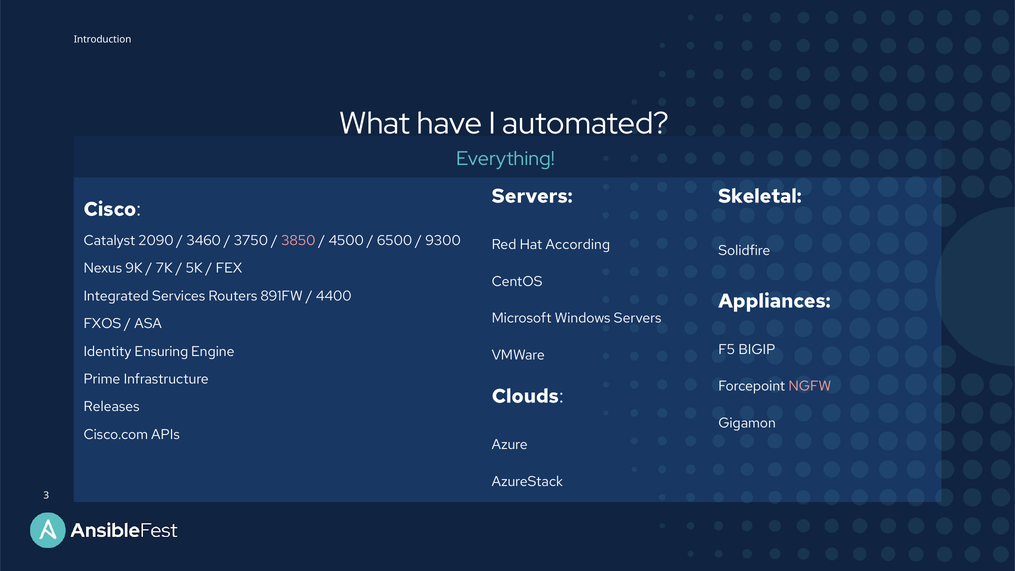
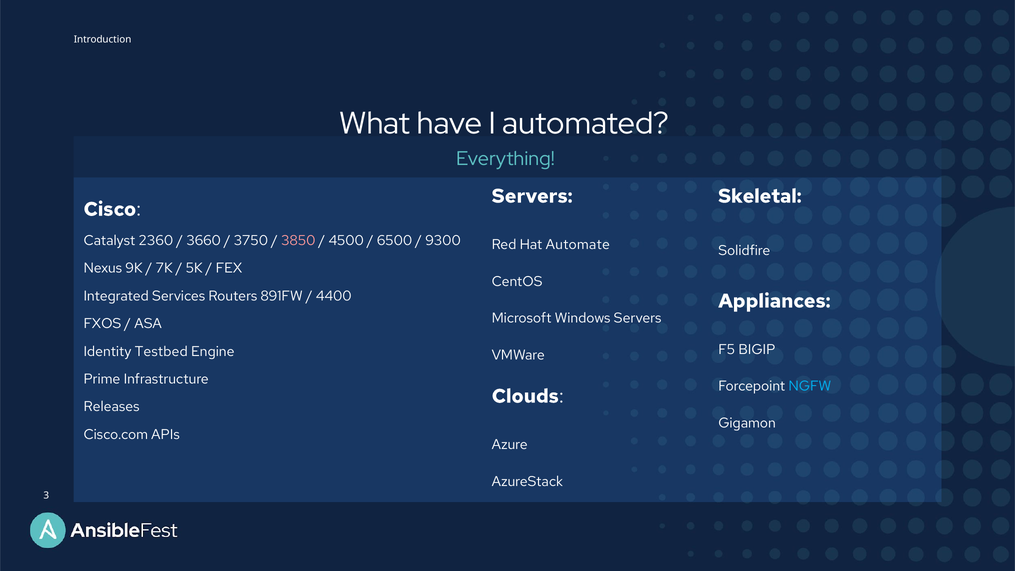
2090: 2090 -> 2360 (156, 241)
3460: 3460 -> 3660 (204, 241)
According: According -> Automate (578, 244)
Ensuring: Ensuring -> Testbed (161, 351)
NGFW colour: pink -> light blue (810, 386)
